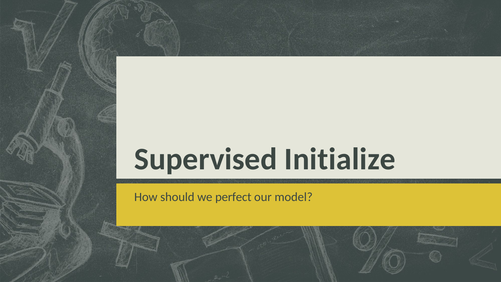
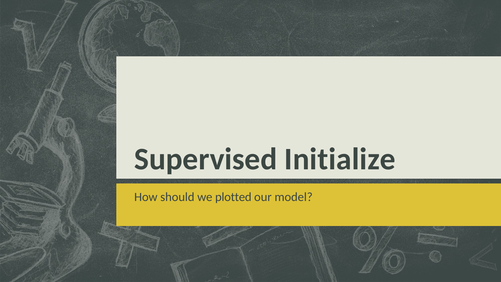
perfect: perfect -> plotted (233, 197)
